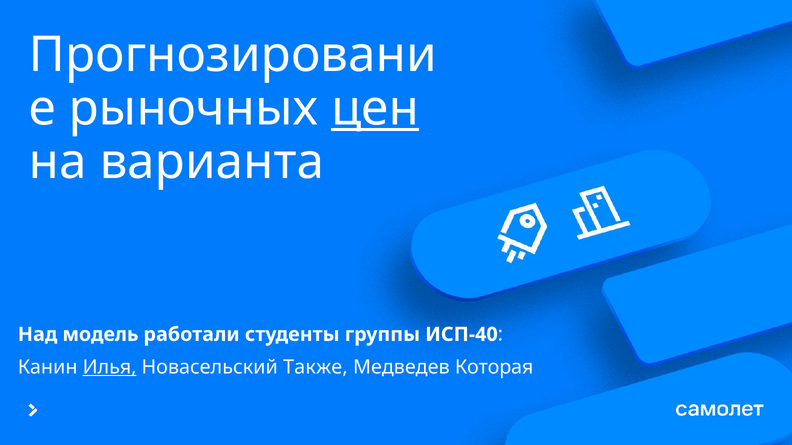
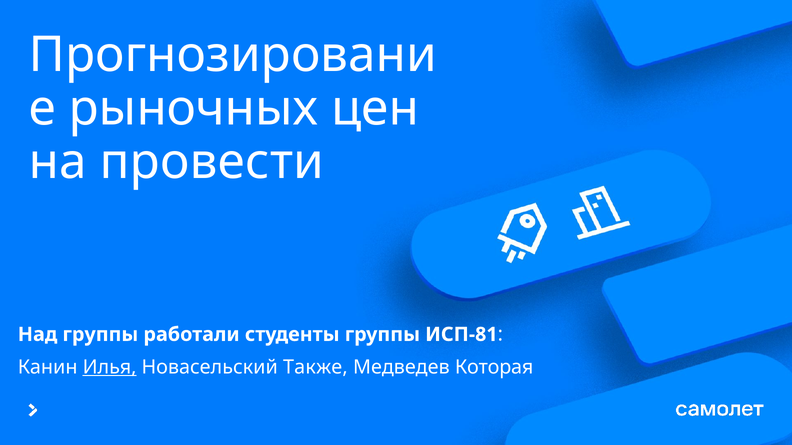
цен underline: present -> none (375, 109)
варианта: варианта -> провести (212, 162)
Над модель: модель -> группы (100, 335)
ИСП-40: ИСП-40 -> ИСП-81 (461, 335)
